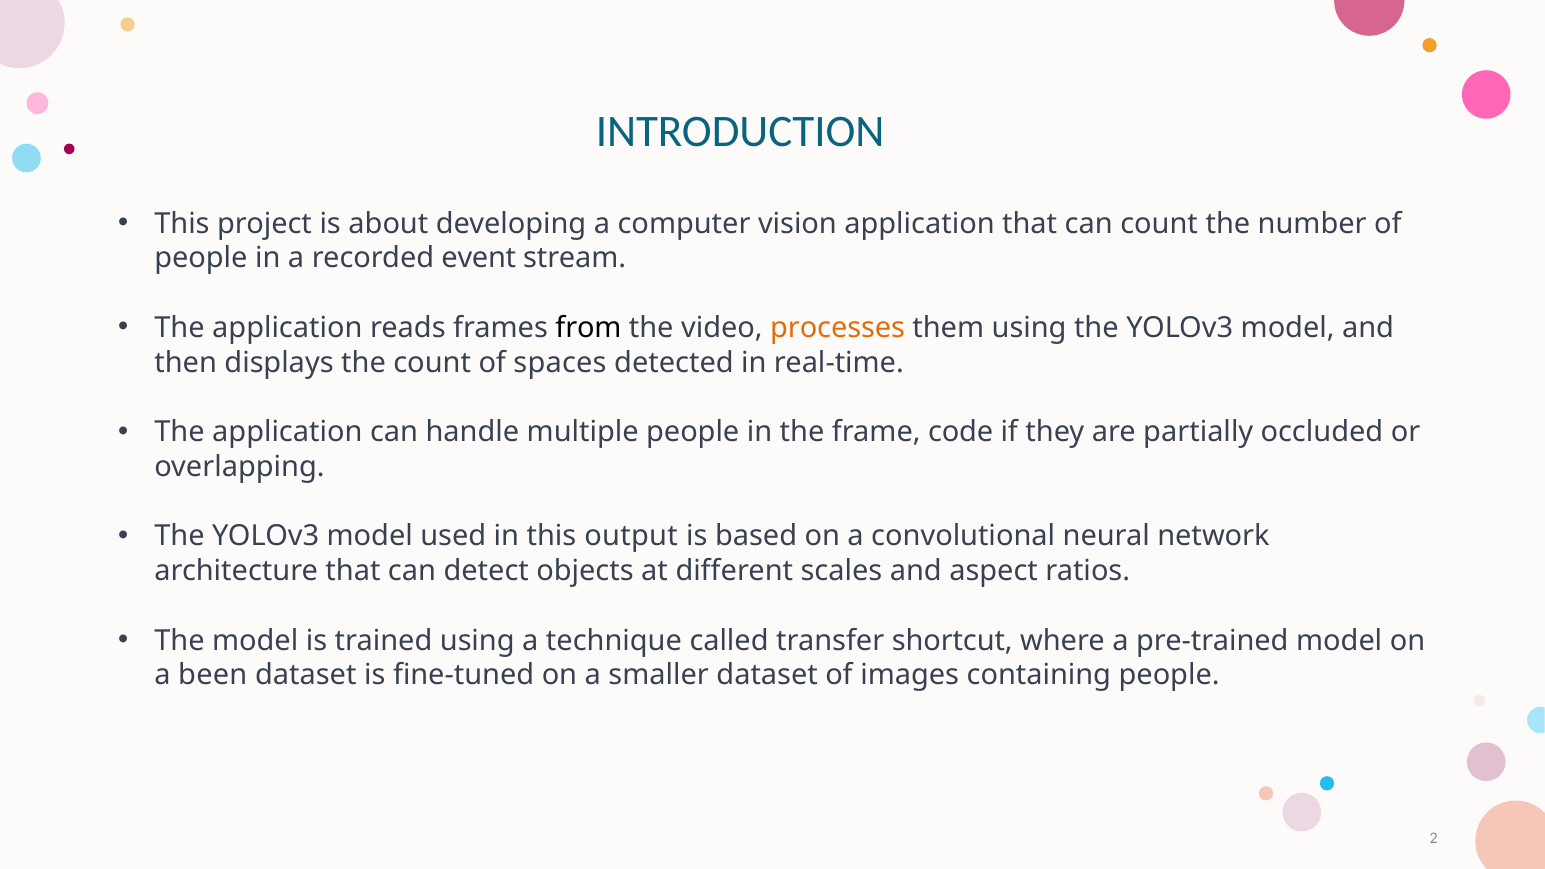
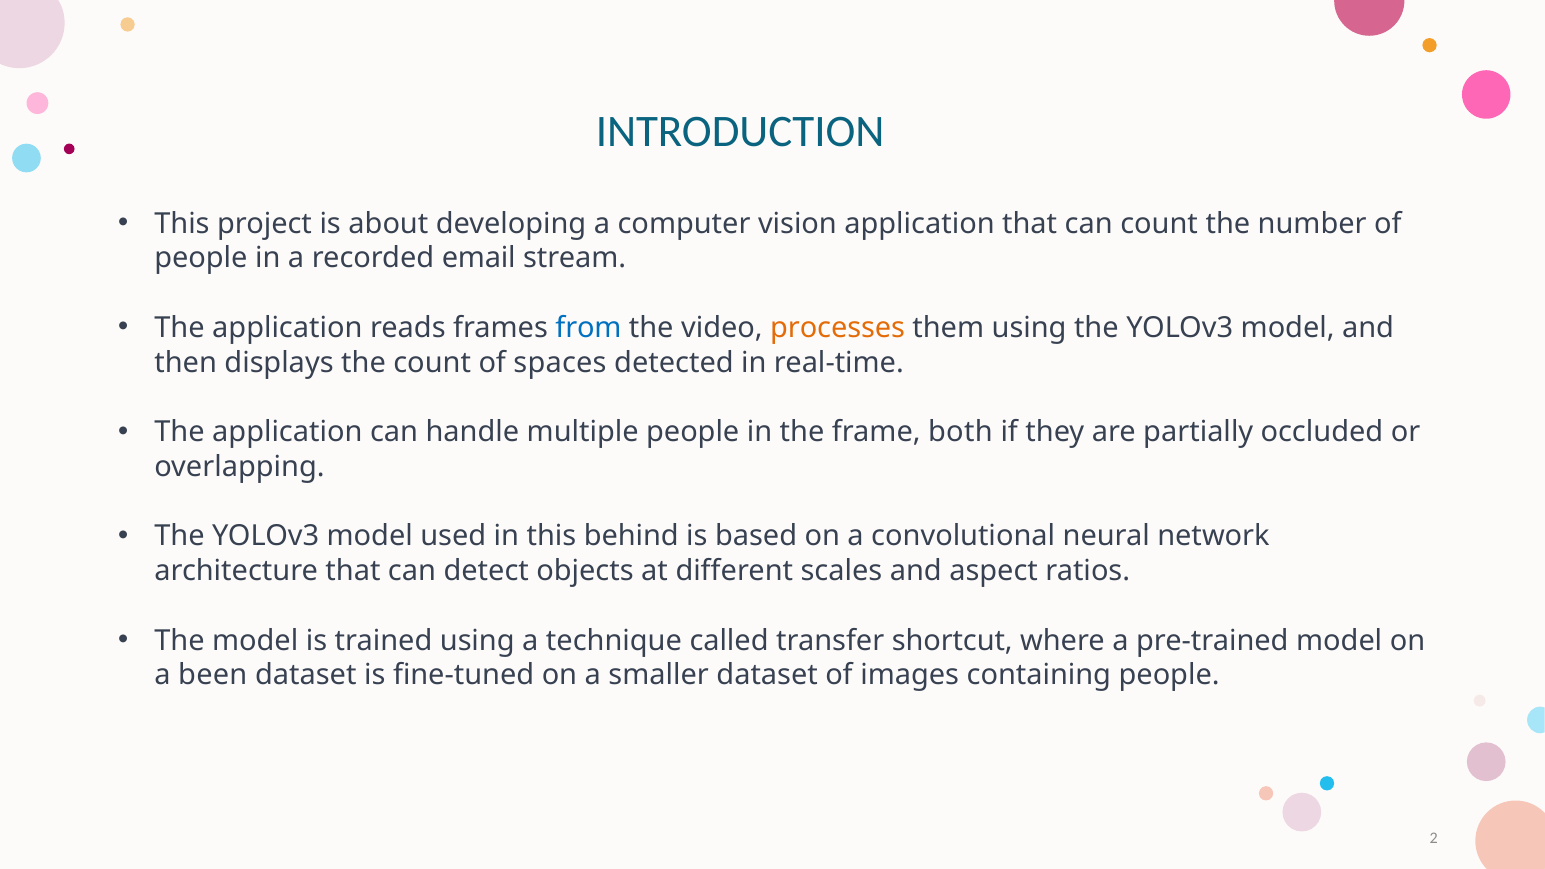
event: event -> email (479, 258)
from colour: black -> blue (589, 328)
code: code -> both (960, 432)
output: output -> behind (631, 536)
